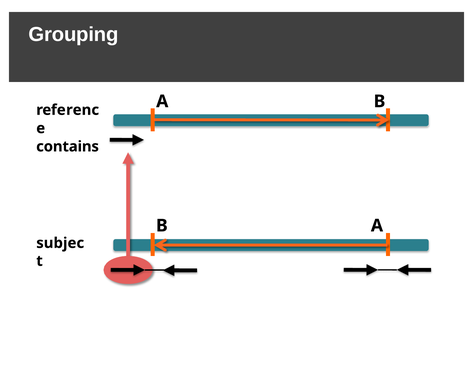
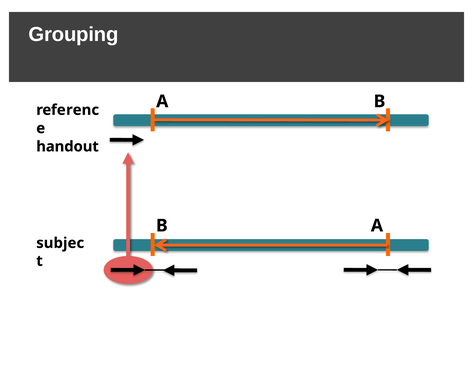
contains: contains -> handout (68, 146)
